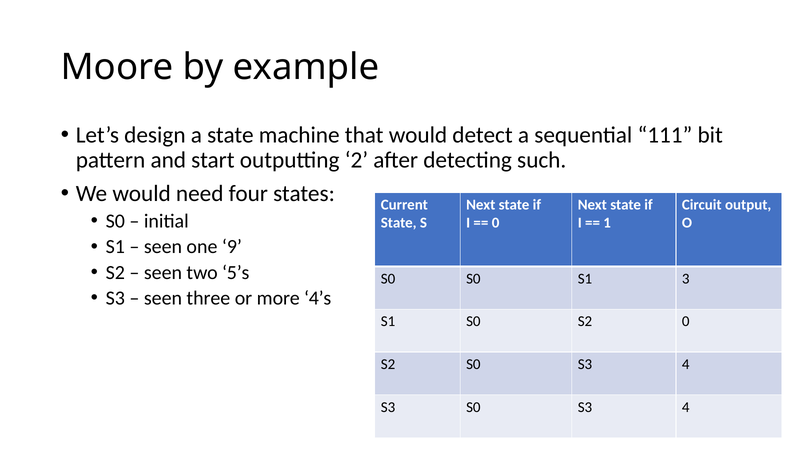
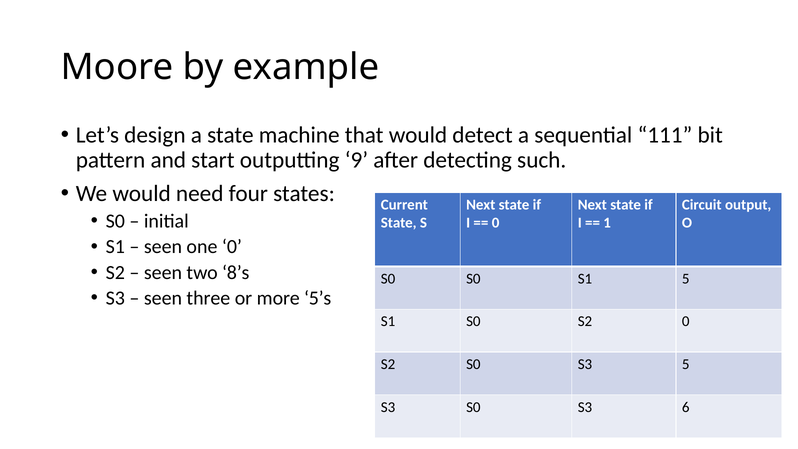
2: 2 -> 9 (356, 160)
one 9: 9 -> 0 (232, 247)
5’s: 5’s -> 8’s (236, 272)
S1 3: 3 -> 5 (686, 279)
4’s: 4’s -> 5’s (318, 298)
S2 S0 S3 4: 4 -> 5 (686, 364)
S3 S0 S3 4: 4 -> 6 (686, 407)
